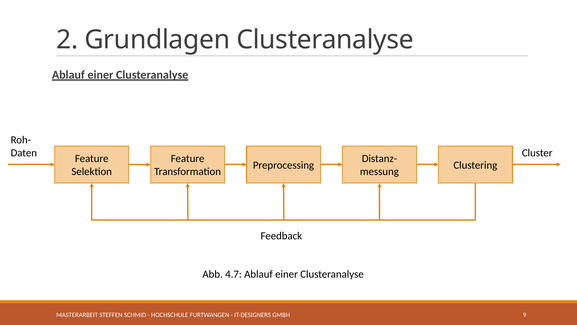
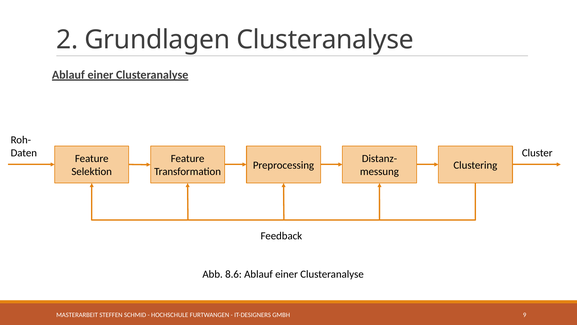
4.7: 4.7 -> 8.6 (233, 274)
